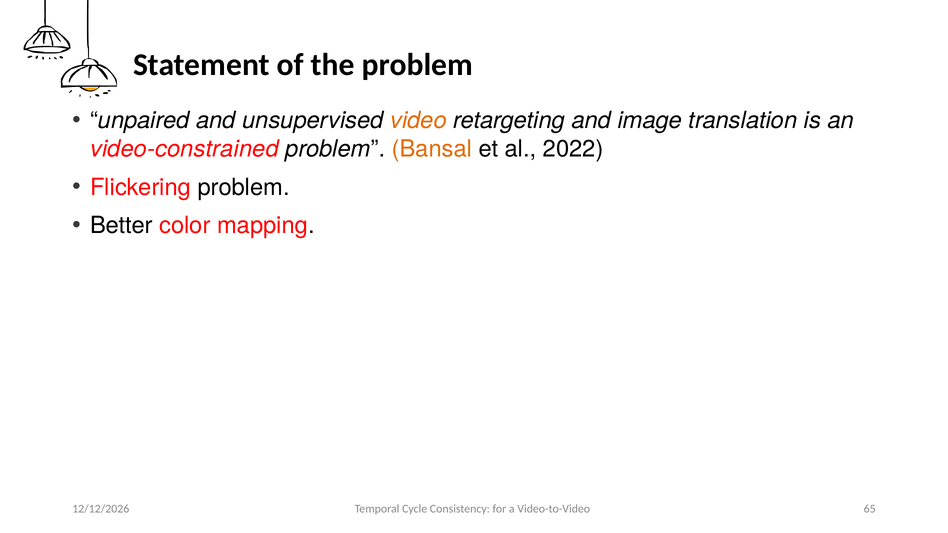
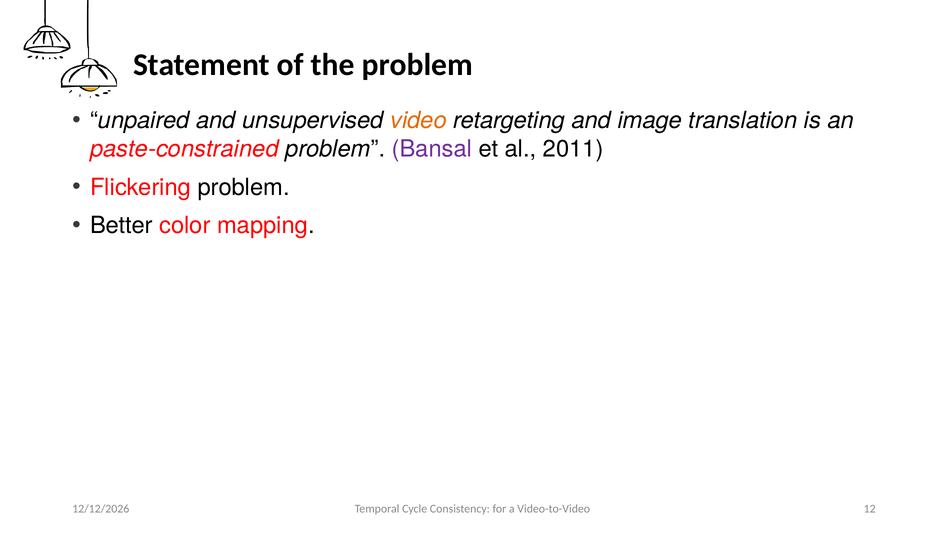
video-constrained: video-constrained -> paste-constrained (184, 149)
Bansal colour: orange -> purple (432, 149)
2022: 2022 -> 2011 (573, 149)
65: 65 -> 12 (870, 509)
